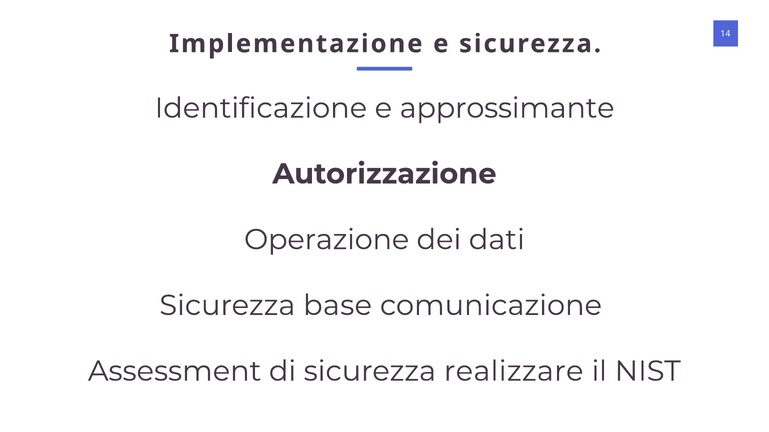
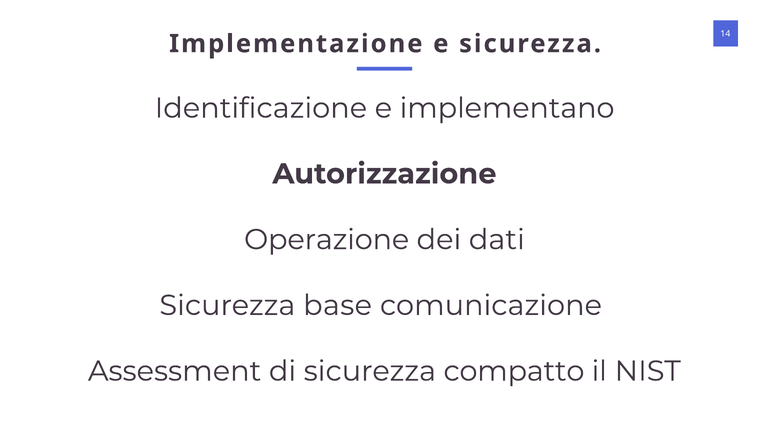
approssimante: approssimante -> implementano (507, 108)
realizzare: realizzare -> compatto (514, 372)
